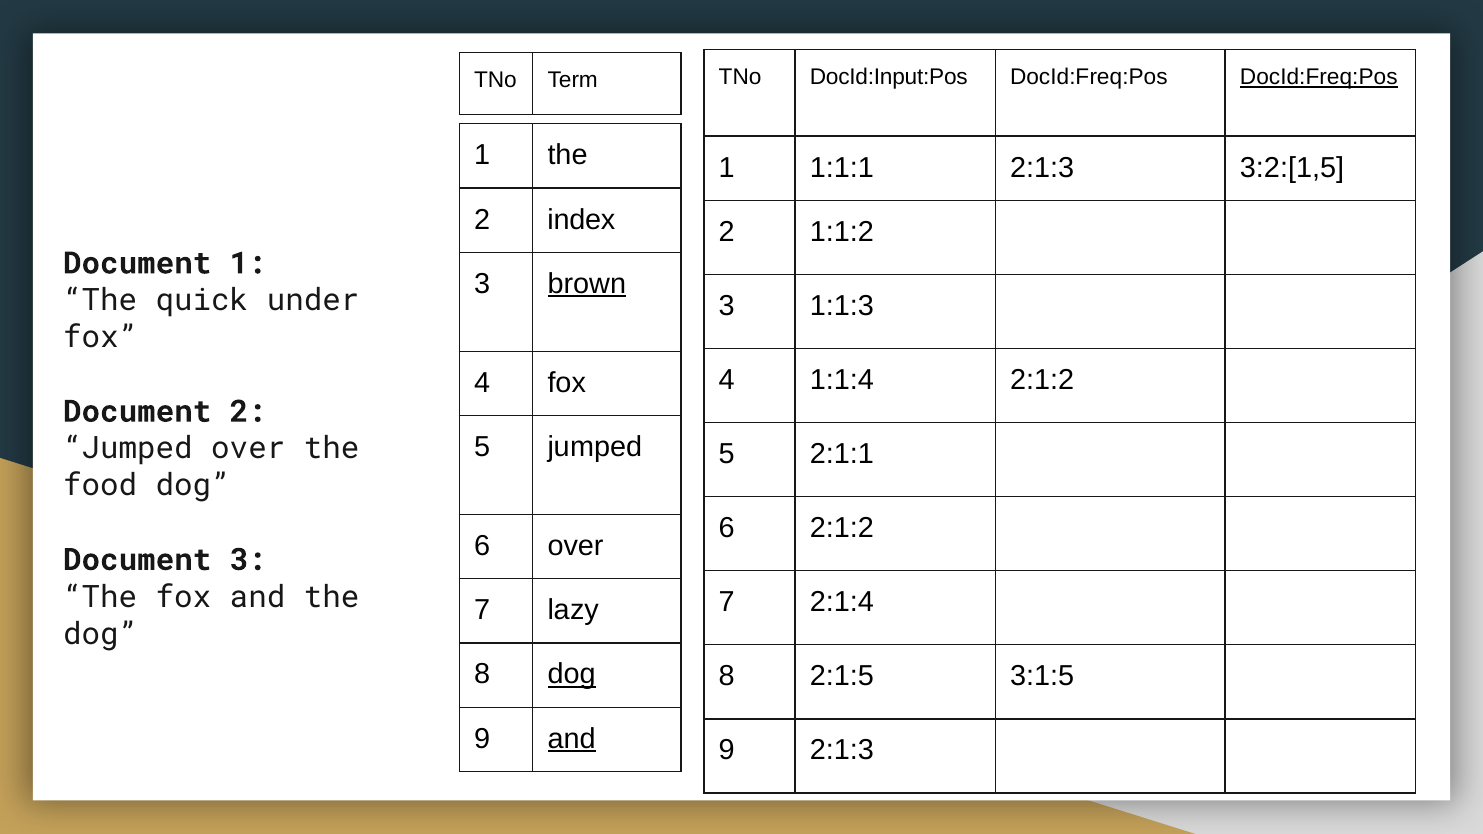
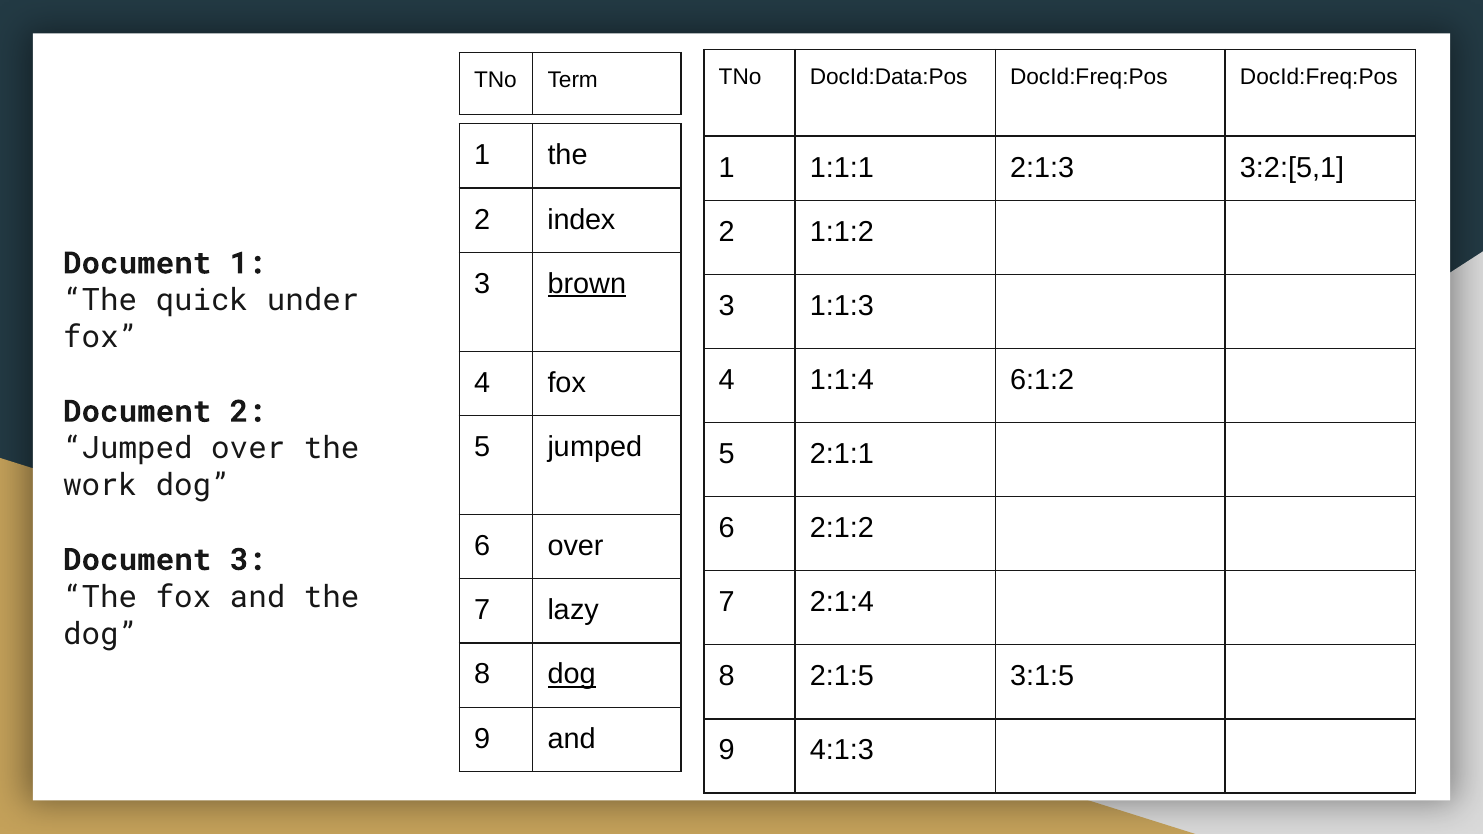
DocId:Input:Pos: DocId:Input:Pos -> DocId:Data:Pos (889, 77)
DocId:Freq:Pos underline: present -> none (1319, 77)
3:2:[1,5: 3:2:[1,5 -> 3:2:[5,1 (1292, 168)
1:1:4 2:1:2: 2:1:2 -> 6:1:2 (1042, 380)
food: food -> work (100, 486)
and underline: present -> none (572, 739)
9 2:1:3: 2:1:3 -> 4:1:3 (842, 750)
